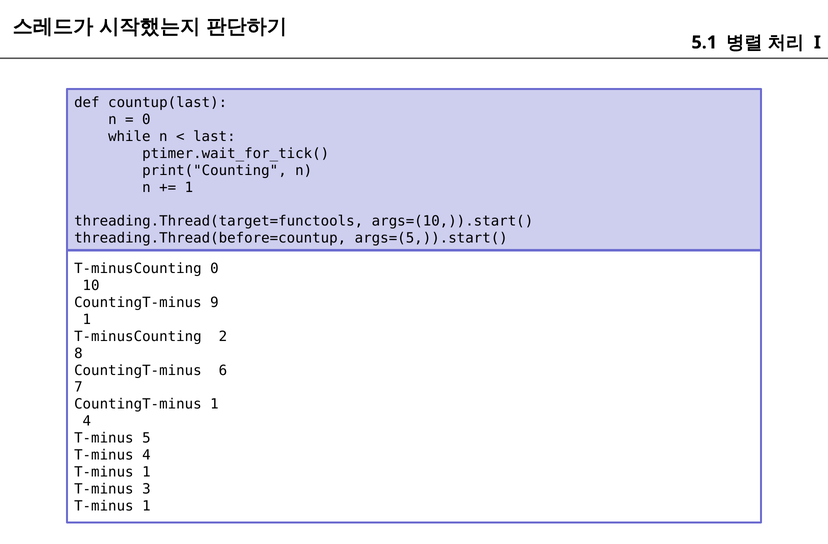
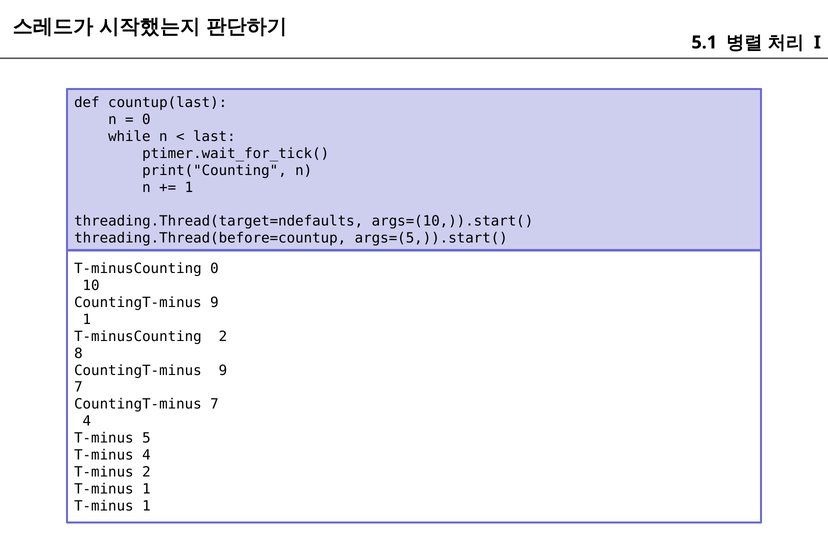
threading.Thread(target=functools: threading.Thread(target=functools -> threading.Thread(target=ndefaults (219, 221)
6: 6 -> 9 (223, 370)
CountingT-minus 1: 1 -> 7 (214, 404)
1: 1 -> 2 (146, 472)
3: 3 -> 1 (146, 489)
